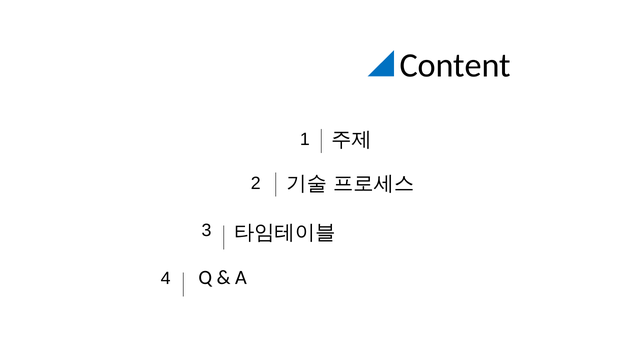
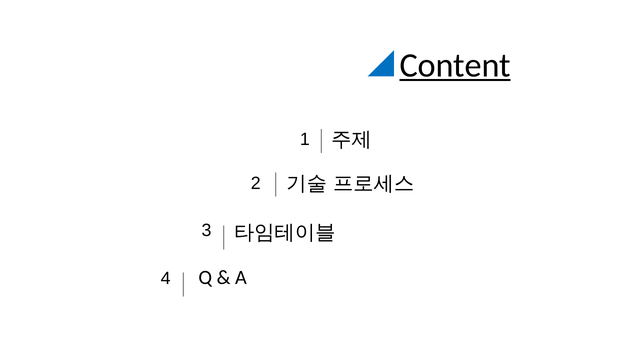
Content underline: none -> present (455, 65)
